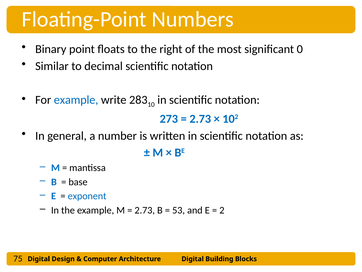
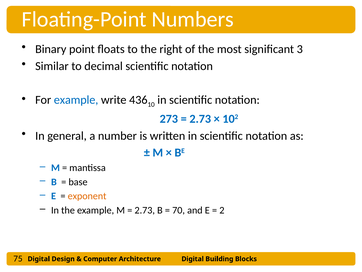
0: 0 -> 3 (300, 49)
283: 283 -> 436 (138, 100)
exponent colour: blue -> orange (87, 196)
53: 53 -> 70 (179, 210)
